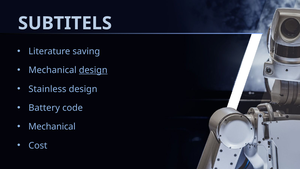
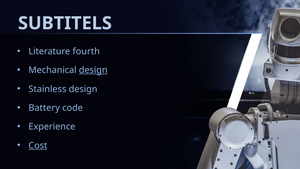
saving: saving -> fourth (86, 51)
Mechanical: Mechanical -> Experience (52, 127)
Cost underline: none -> present (38, 145)
